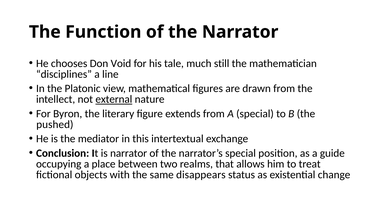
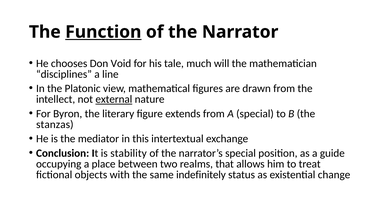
Function underline: none -> present (103, 32)
still: still -> will (222, 63)
pushed: pushed -> stanzas (55, 124)
is narrator: narrator -> stability (129, 153)
disappears: disappears -> indefinitely (201, 175)
